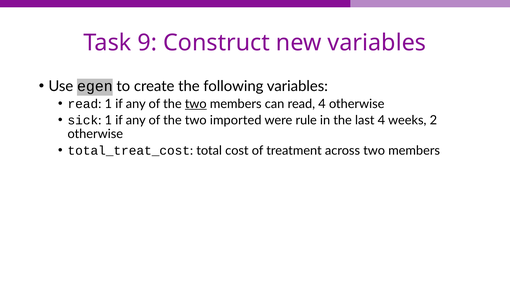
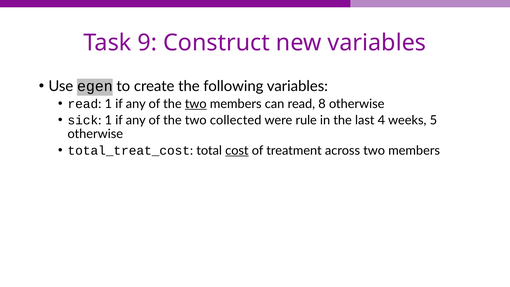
read 4: 4 -> 8 (322, 104)
imported: imported -> collected (236, 120)
2: 2 -> 5 (433, 120)
cost underline: none -> present (237, 150)
